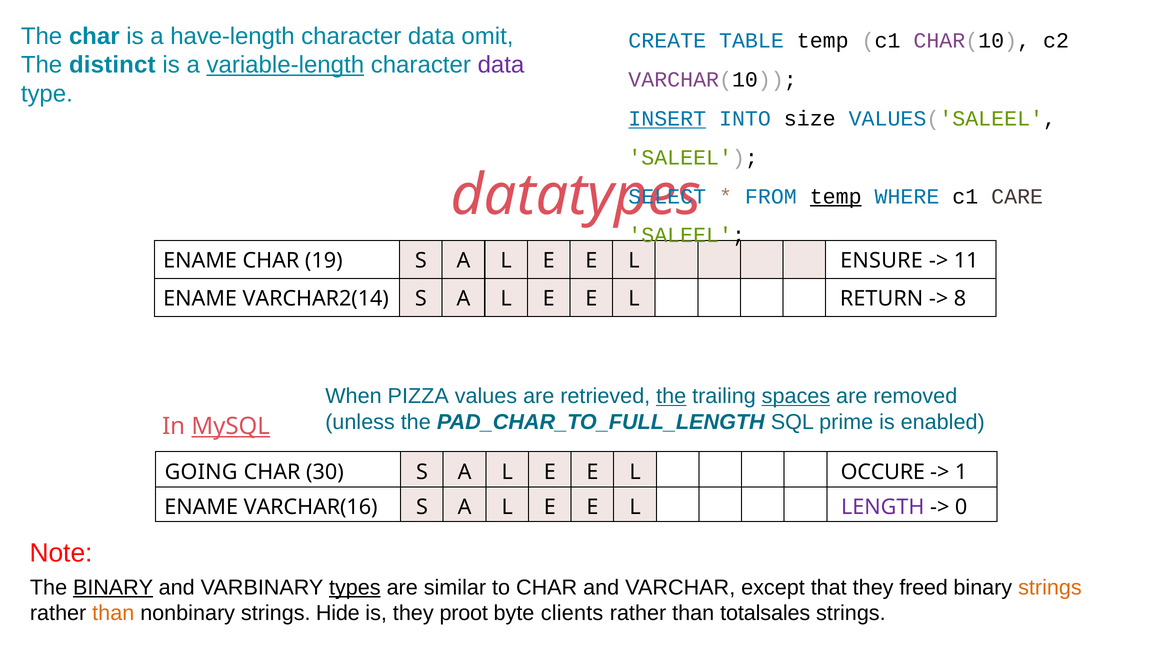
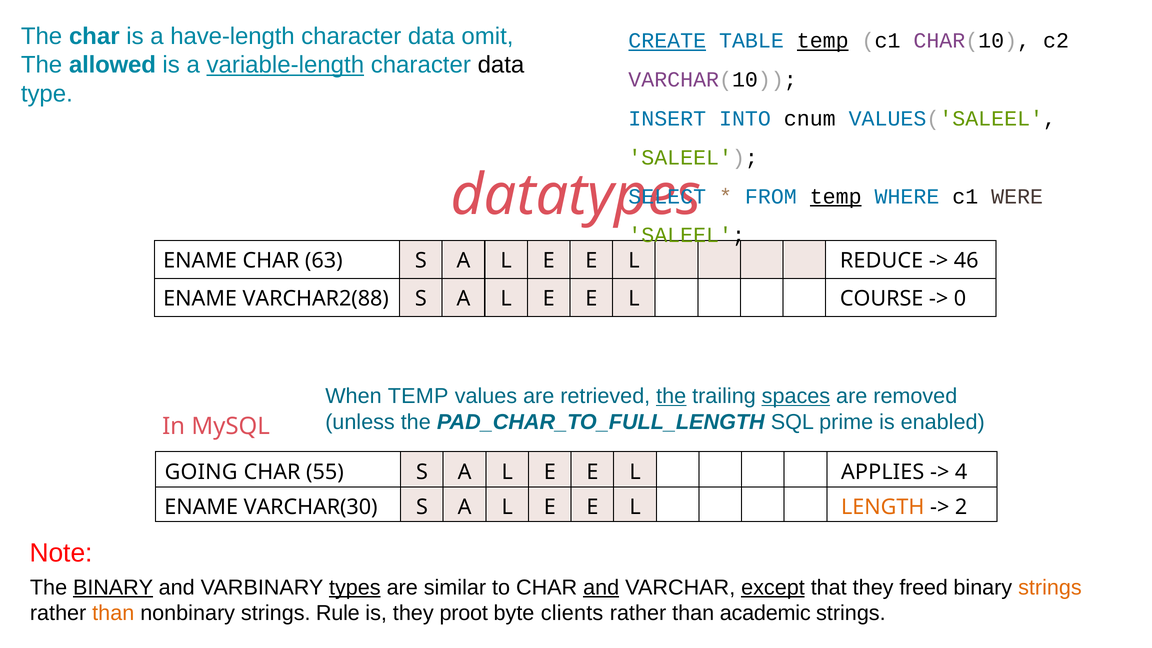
CREATE underline: none -> present (667, 41)
temp underline: none -> present (823, 41)
distinct: distinct -> allowed (112, 65)
data colour: purple -> black (501, 65)
INSERT underline: present -> none (667, 119)
size: size -> cnum (810, 119)
CARE: CARE -> WERE (1017, 196)
19: 19 -> 63 (324, 261)
ENSURE: ENSURE -> REDUCE (882, 261)
11: 11 -> 46 (966, 261)
VARCHAR2(14: VARCHAR2(14 -> VARCHAR2(88 (316, 299)
RETURN: RETURN -> COURSE (882, 299)
8: 8 -> 0 (960, 299)
When PIZZA: PIZZA -> TEMP (418, 396)
MySQL underline: present -> none (231, 426)
30: 30 -> 55 (325, 472)
OCCURE: OCCURE -> APPLIES (883, 472)
1: 1 -> 4 (961, 472)
VARCHAR(16: VARCHAR(16 -> VARCHAR(30 (311, 507)
LENGTH colour: purple -> orange (883, 507)
0: 0 -> 2 (961, 507)
and underline: none -> present (601, 587)
except underline: none -> present (773, 587)
Hide: Hide -> Rule (338, 613)
totalsales: totalsales -> academic (765, 613)
